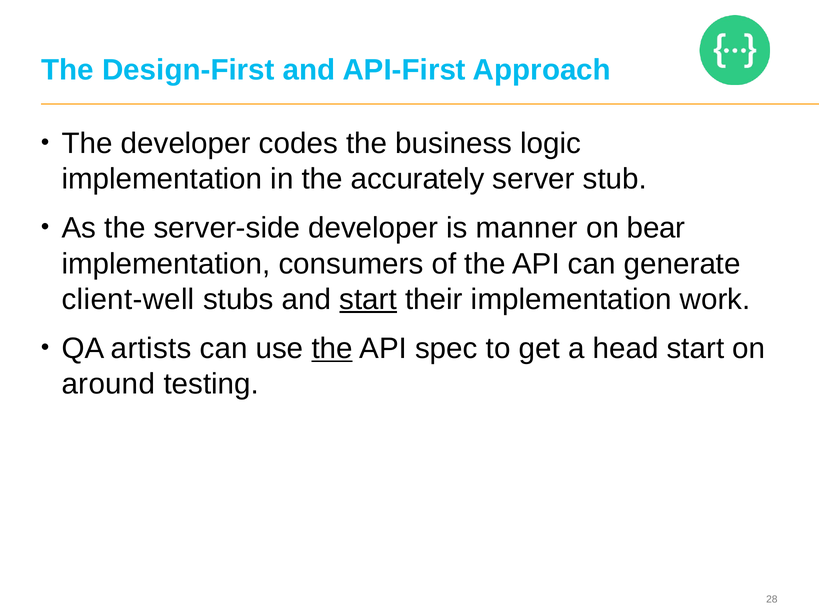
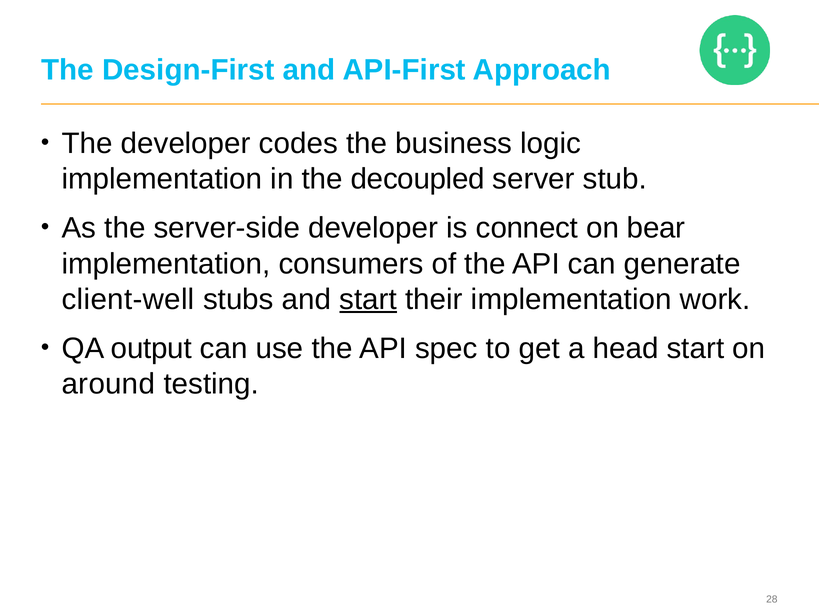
accurately: accurately -> decoupled (418, 179)
manner: manner -> connect (527, 228)
artists: artists -> output (151, 349)
the underline: present -> none (332, 349)
